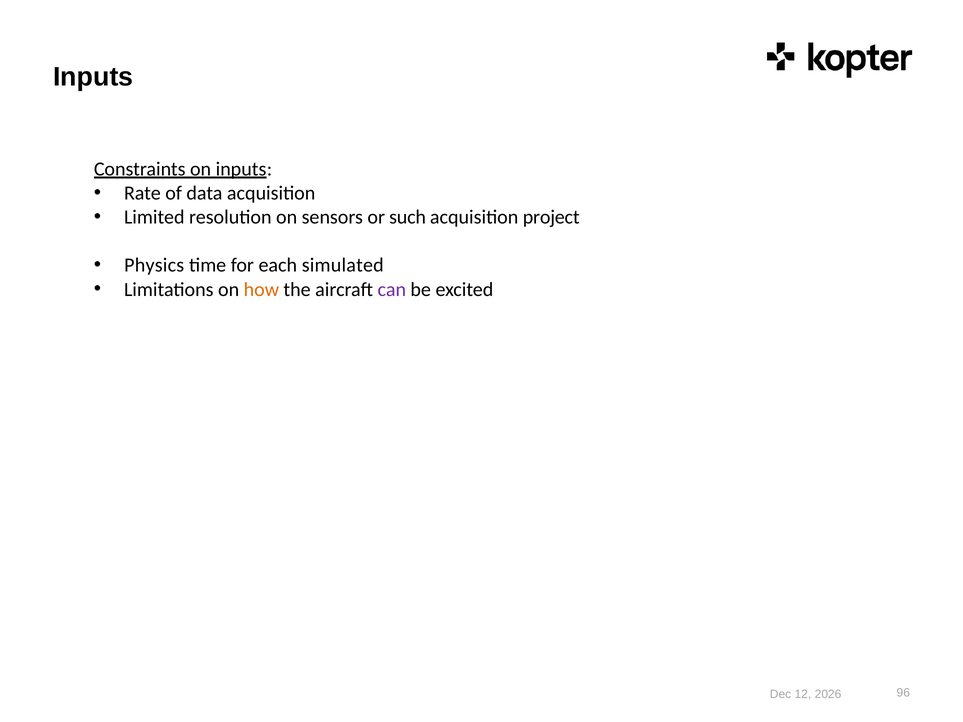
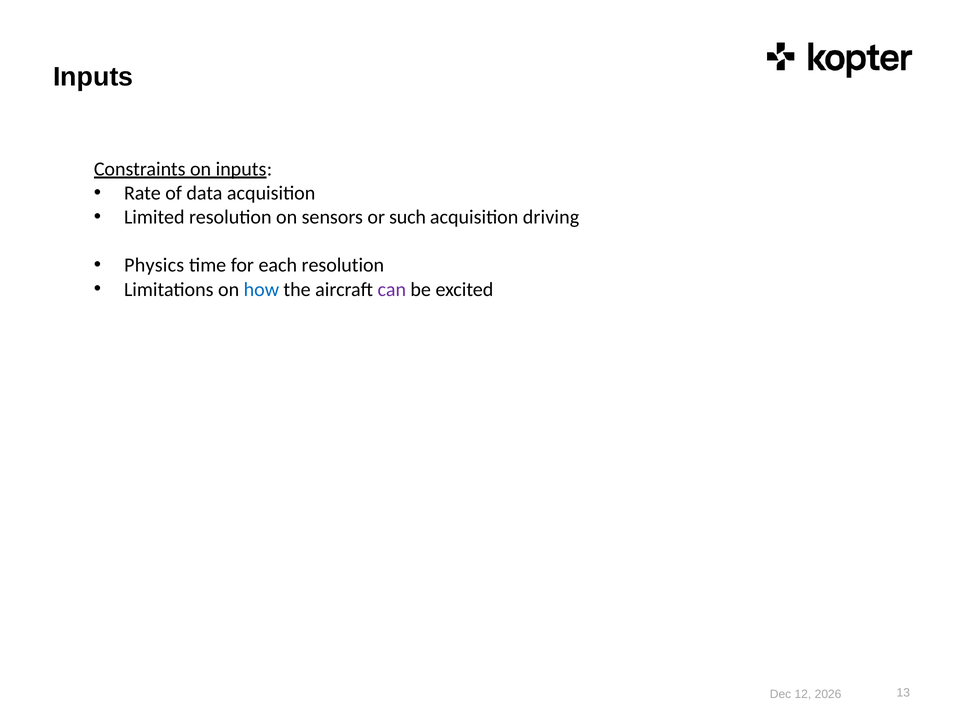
project: project -> driving (551, 217)
each simulated: simulated -> resolution (343, 265)
how colour: orange -> blue (261, 290)
96: 96 -> 13 (903, 693)
